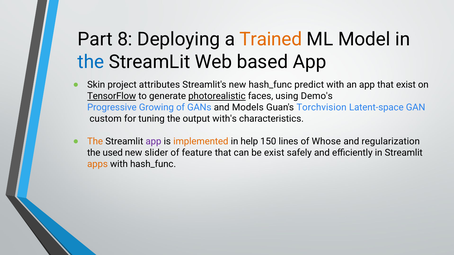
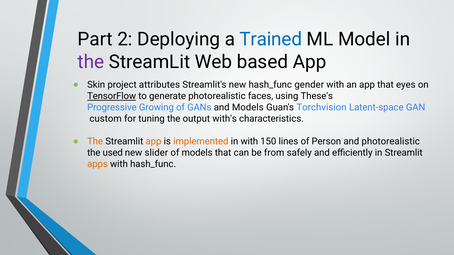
8: 8 -> 2 (125, 39)
Trained colour: orange -> blue (271, 39)
the colour: blue -> purple (91, 62)
predict: predict -> gender (309, 85)
that exist: exist -> eyes (406, 85)
photorealistic underline: present -> none (217, 96)
Demo's: Demo's -> These's (317, 96)
app colour: purple -> orange (153, 142)
in help: help -> with (249, 142)
Whose: Whose -> Person (326, 142)
and regularization: regularization -> photorealistic (391, 142)
of feature: feature -> models (197, 153)
be exist: exist -> from (274, 153)
